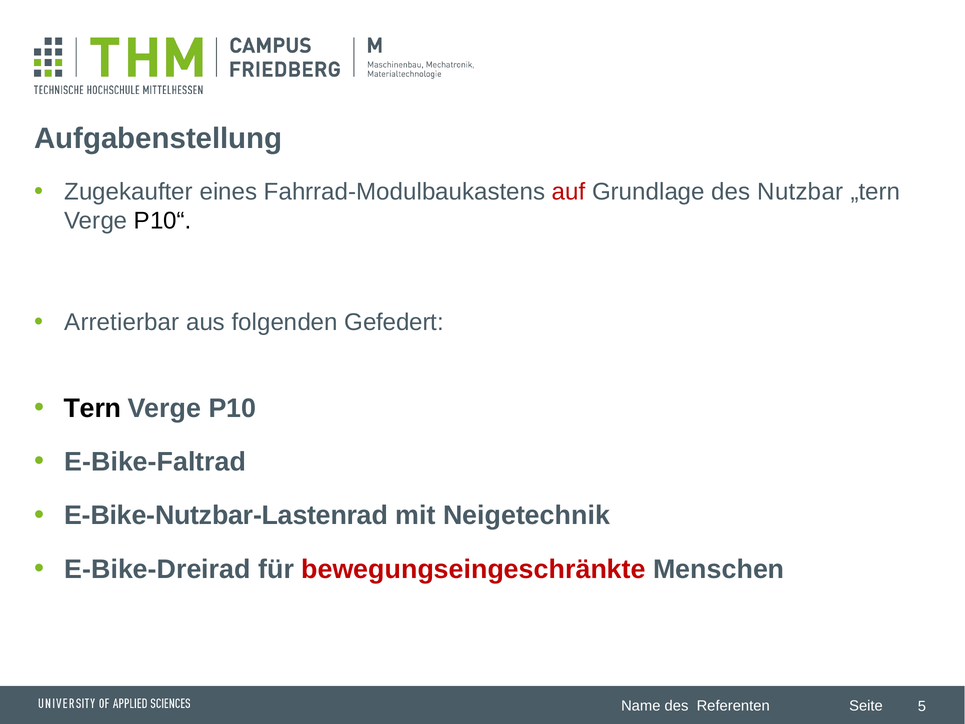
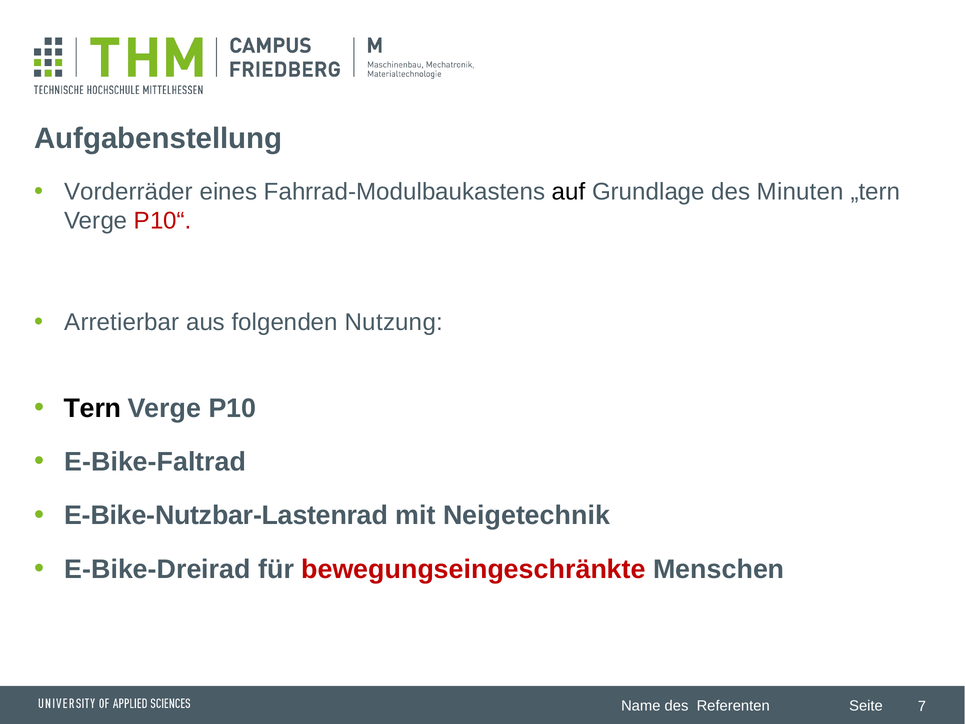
Zugekaufter: Zugekaufter -> Vorderräder (129, 192)
auf colour: red -> black (569, 192)
Nutzbar: Nutzbar -> Minuten (800, 192)
P10“ colour: black -> red (163, 221)
Gefedert: Gefedert -> Nutzung (394, 322)
5: 5 -> 7 (922, 706)
